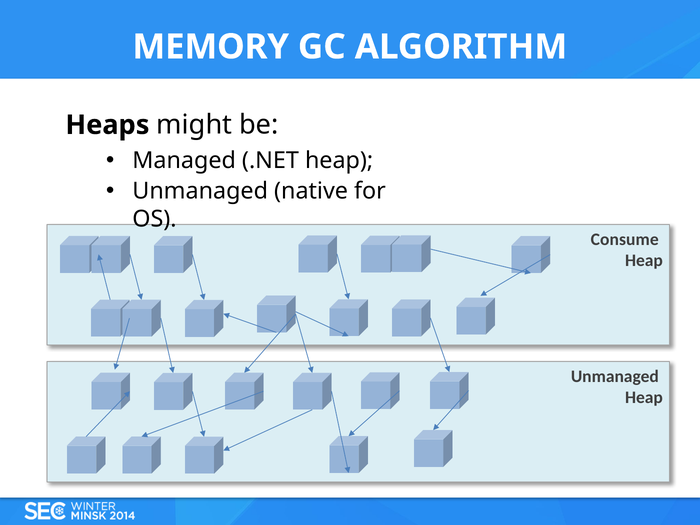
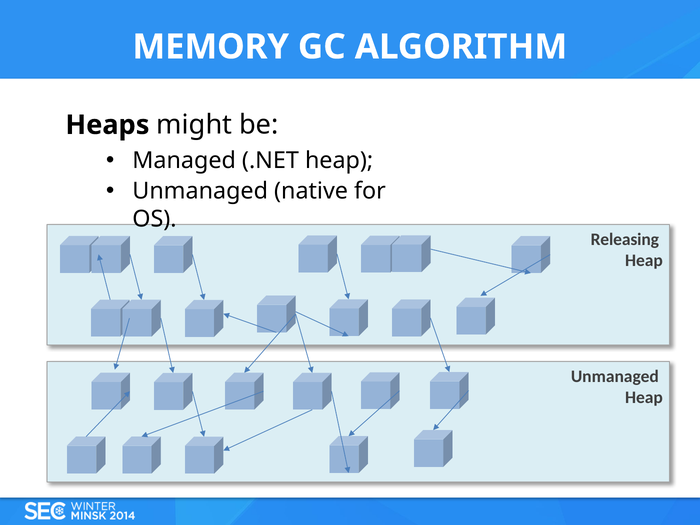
Consume: Consume -> Releasing (625, 240)
